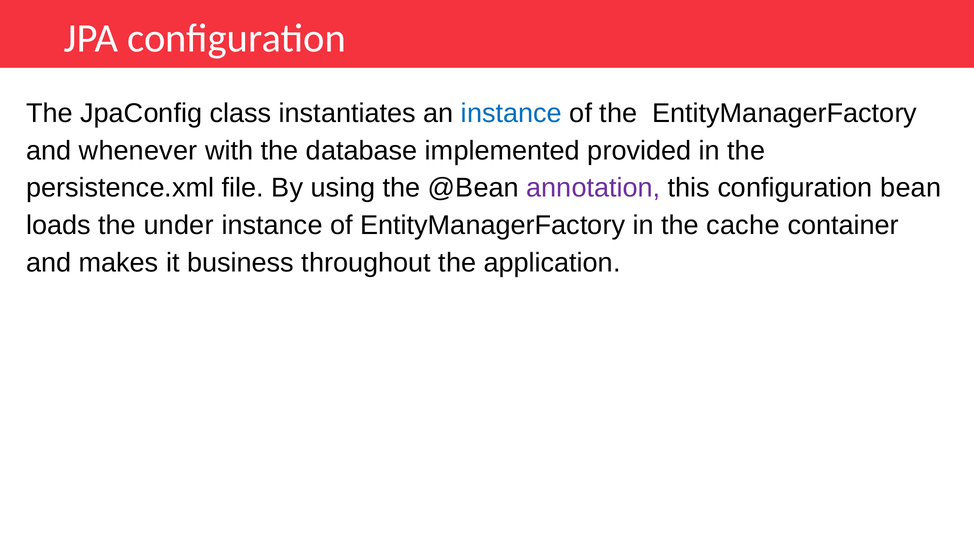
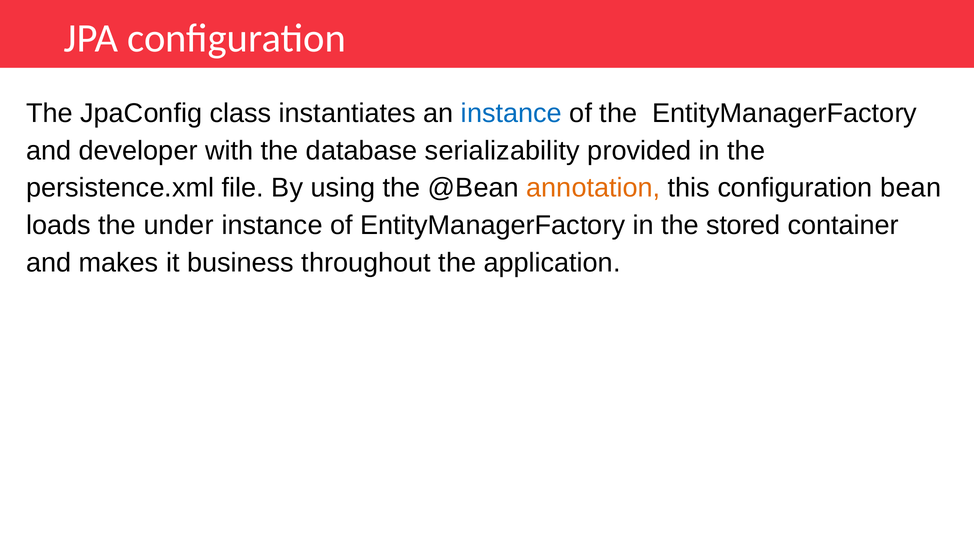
whenever: whenever -> developer (138, 151)
implemented: implemented -> serializability (502, 151)
annotation colour: purple -> orange (593, 188)
cache: cache -> stored (743, 225)
